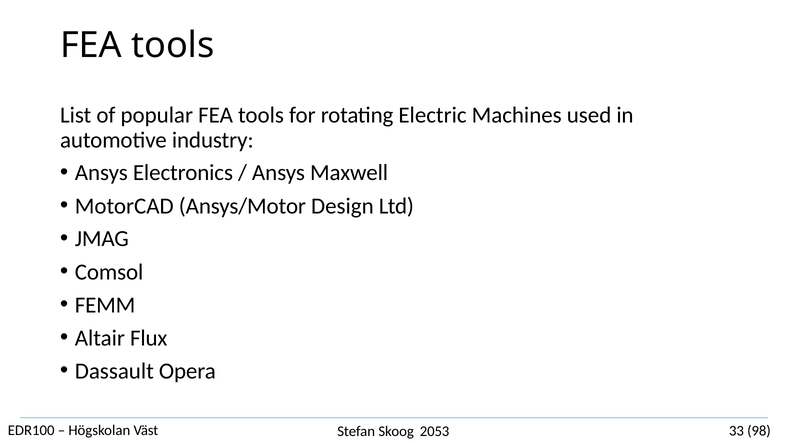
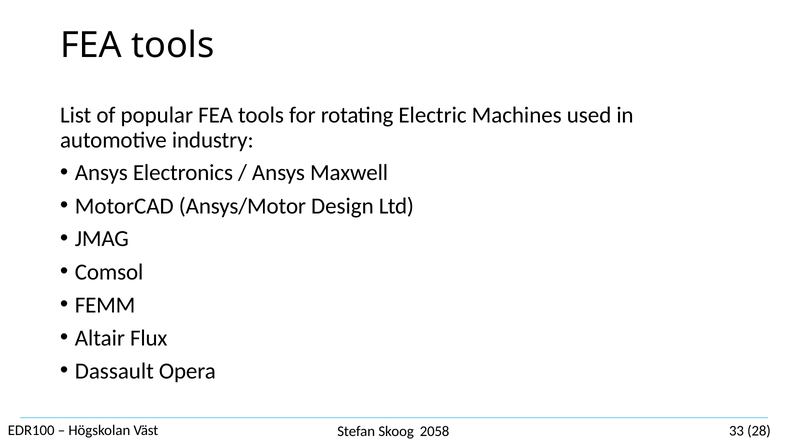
2053: 2053 -> 2058 (435, 431)
98: 98 -> 28 (759, 431)
